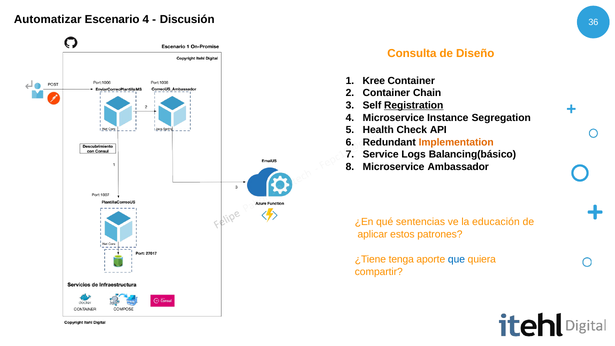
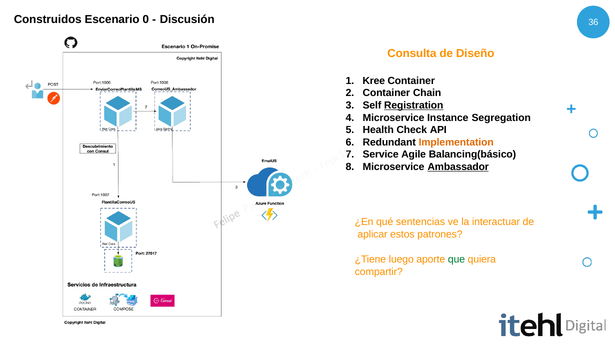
Automatizar: Automatizar -> Construidos (48, 19)
Escenario 4: 4 -> 0 (146, 19)
Logs: Logs -> Agile (414, 154)
Ambassador underline: none -> present (458, 167)
educación: educación -> interactuar (496, 222)
tenga: tenga -> luego (401, 259)
que colour: blue -> green (456, 259)
